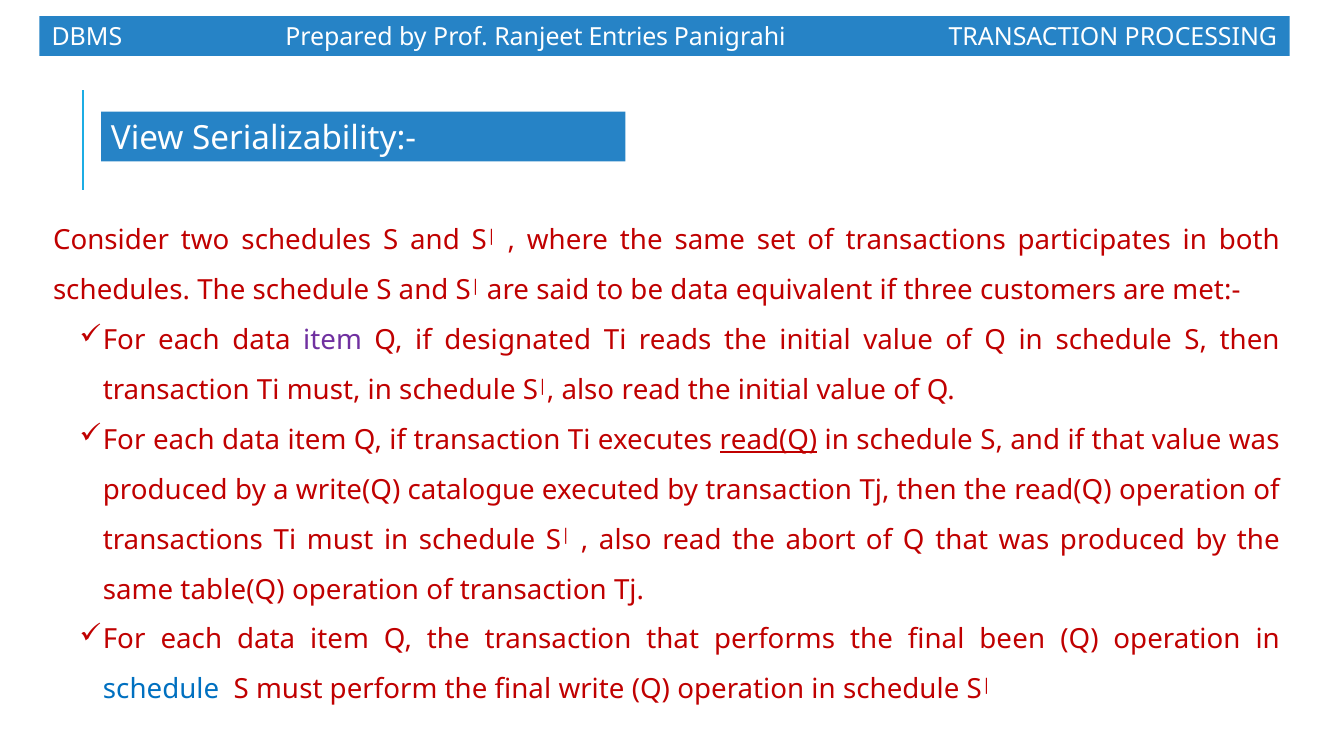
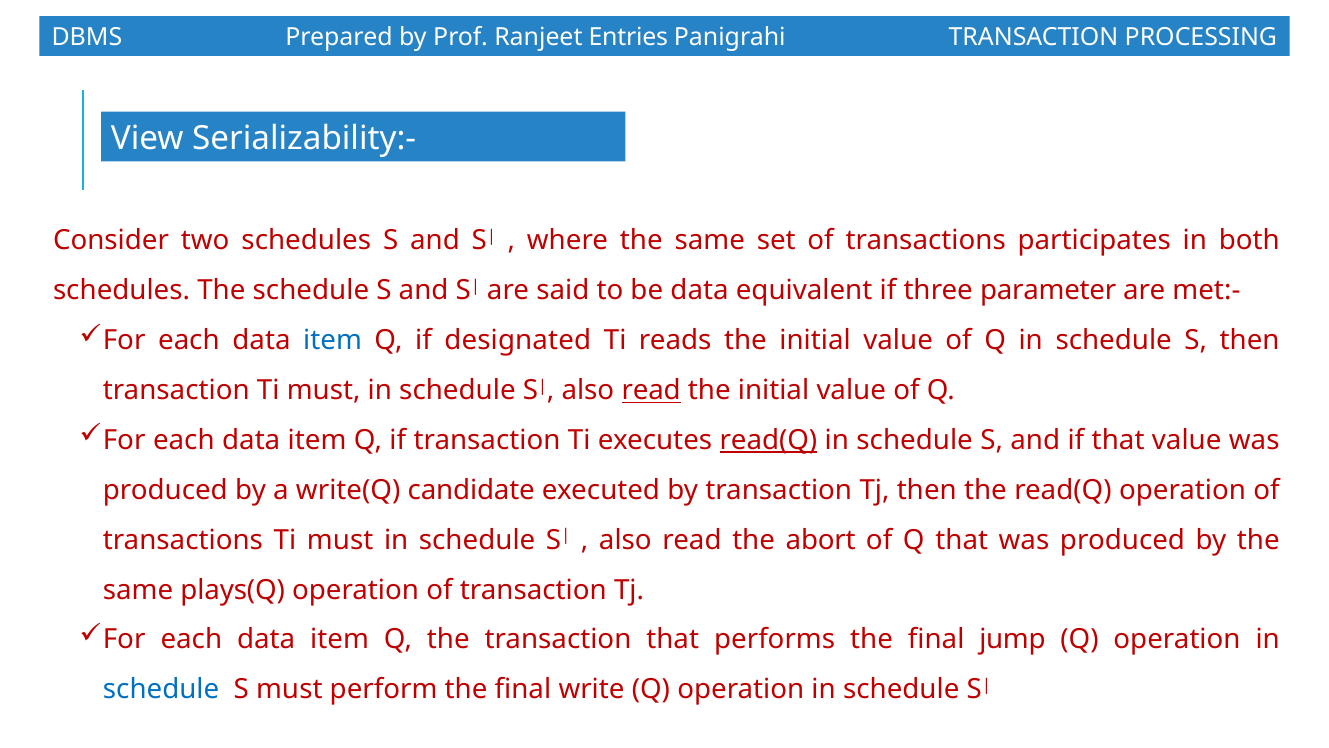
customers: customers -> parameter (1048, 291)
item colour: purple -> blue (333, 340)
read underline: none -> present (651, 390)
catalogue: catalogue -> candidate (471, 490)
table(Q: table(Q -> plays(Q (233, 590)
been: been -> jump (1012, 639)
